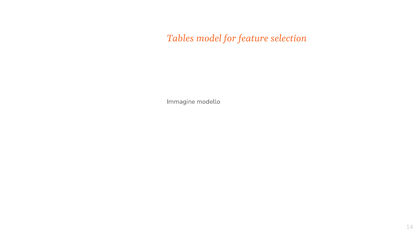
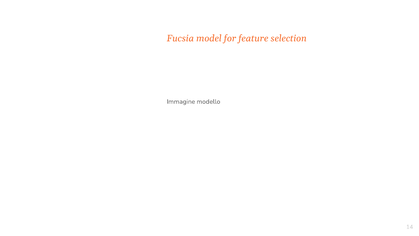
Tables: Tables -> Fucsia (180, 38)
